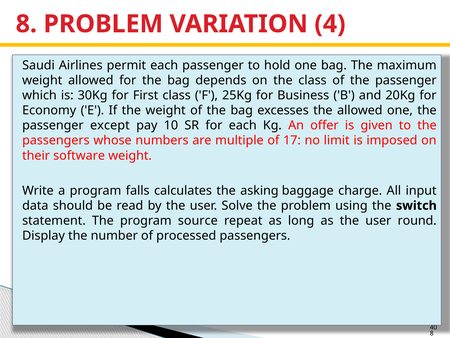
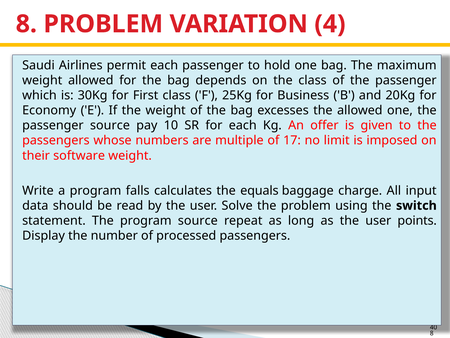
passenger except: except -> source (110, 125)
asking: asking -> equals (259, 190)
round: round -> points (417, 220)
